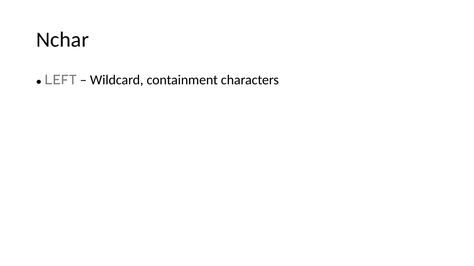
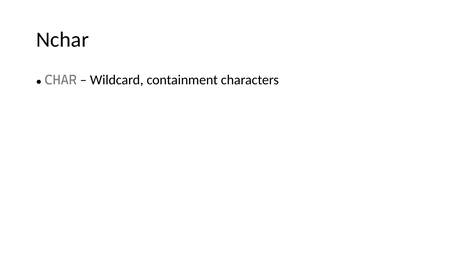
LEFT: LEFT -> CHAR (61, 80)
